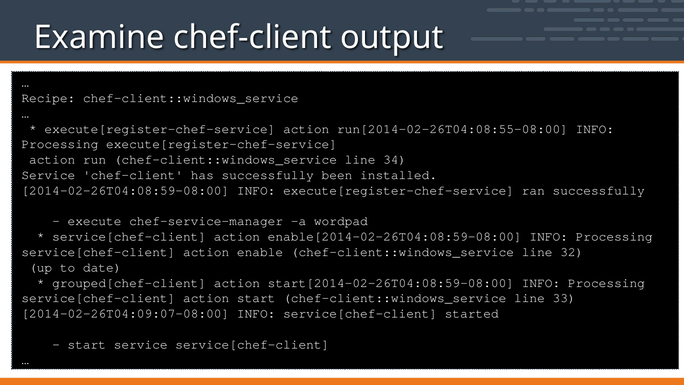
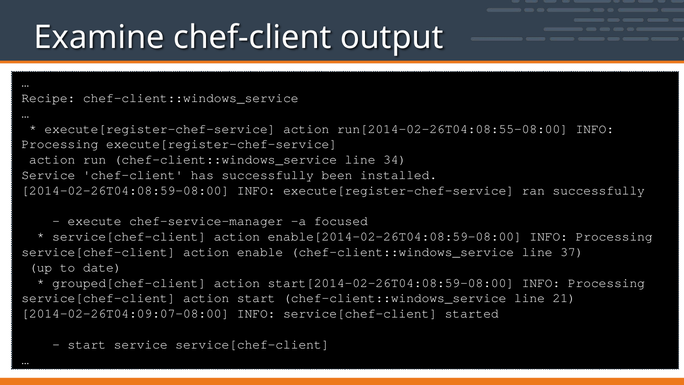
wordpad: wordpad -> focused (341, 221)
32: 32 -> 37 (572, 252)
33: 33 -> 21 (564, 298)
